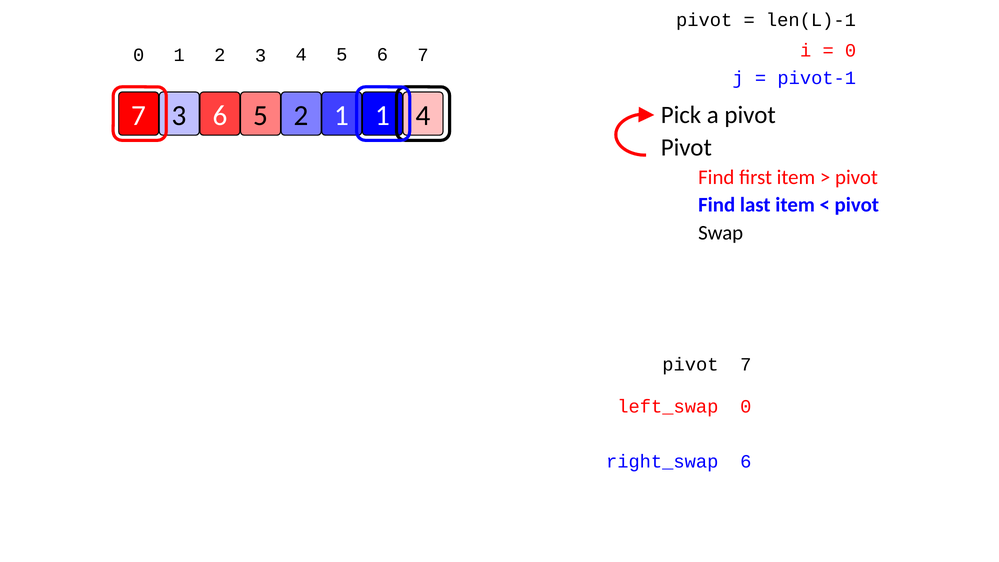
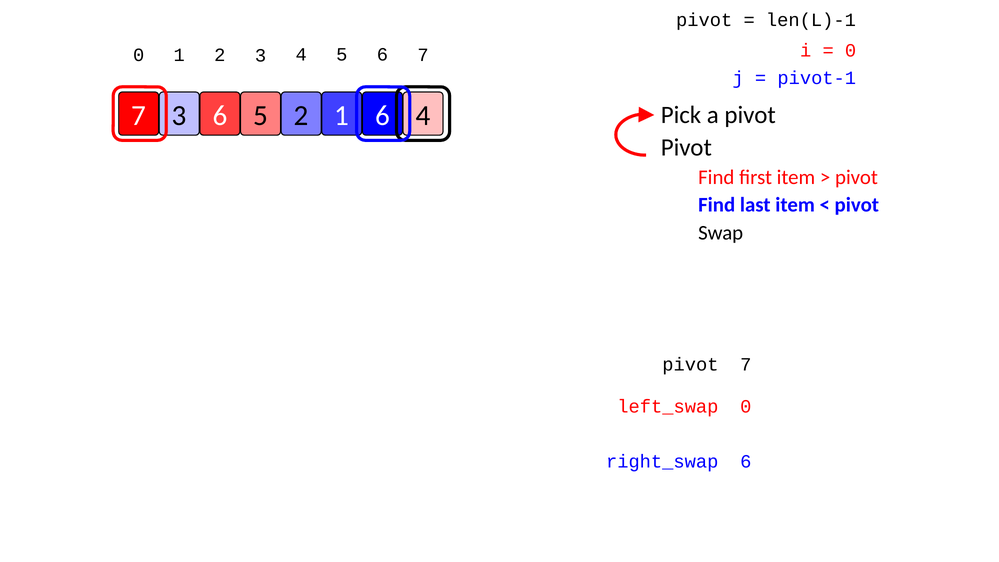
5 1: 1 -> 6 (382, 116)
